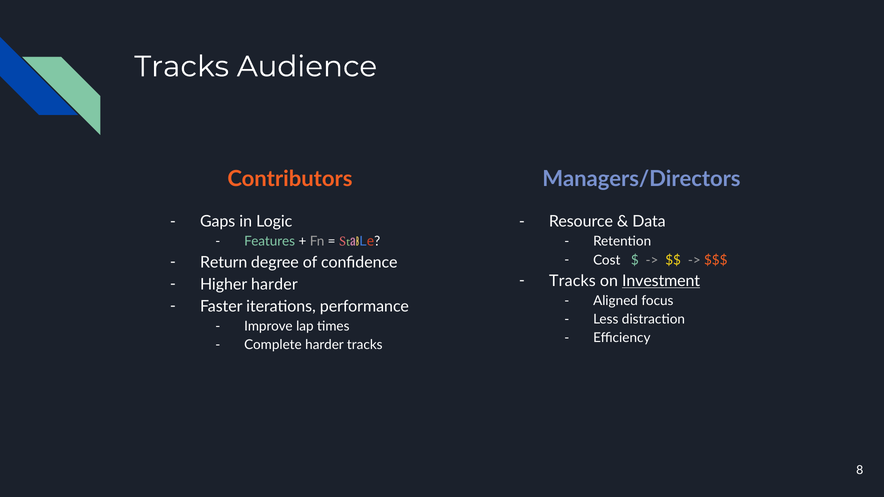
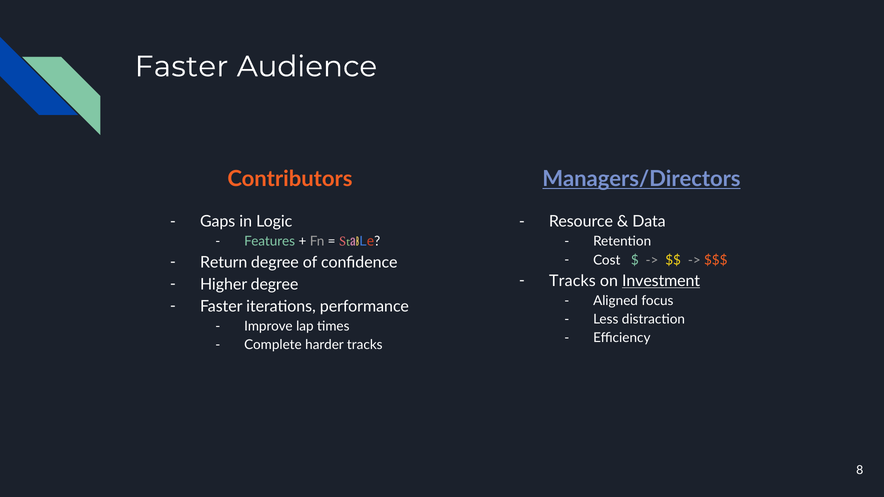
Tracks: Tracks -> Faster (181, 67)
Managers/Directors underline: none -> present (641, 179)
Higher harder: harder -> degree (275, 284)
